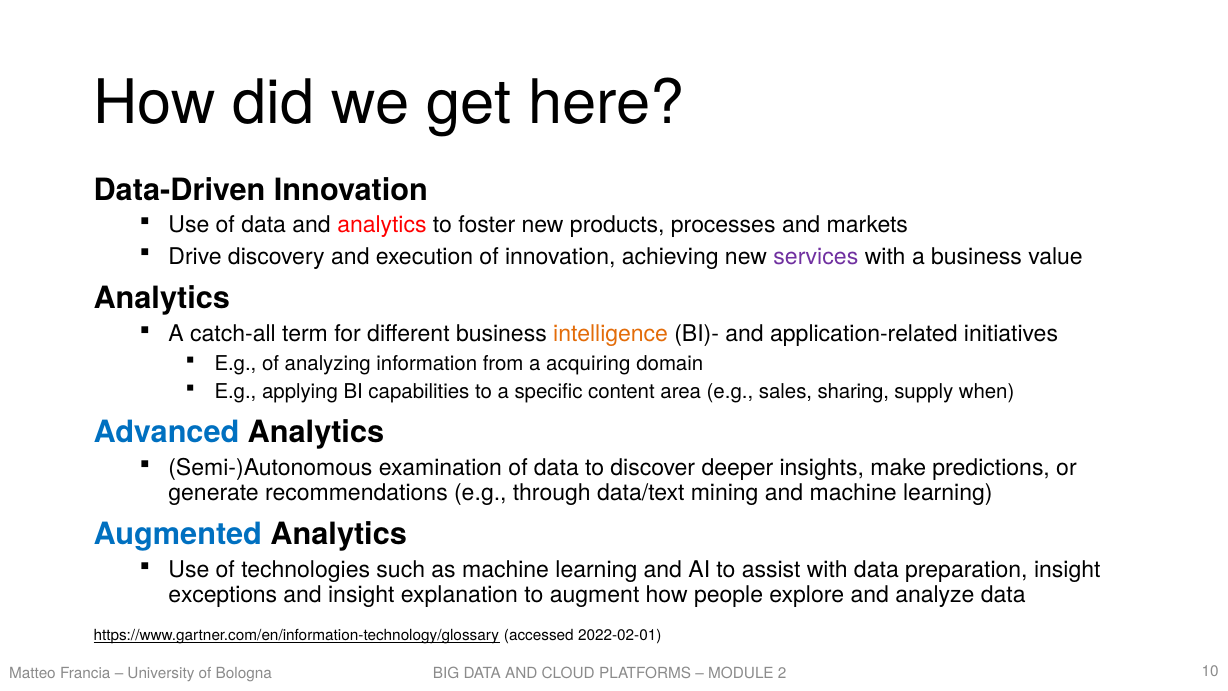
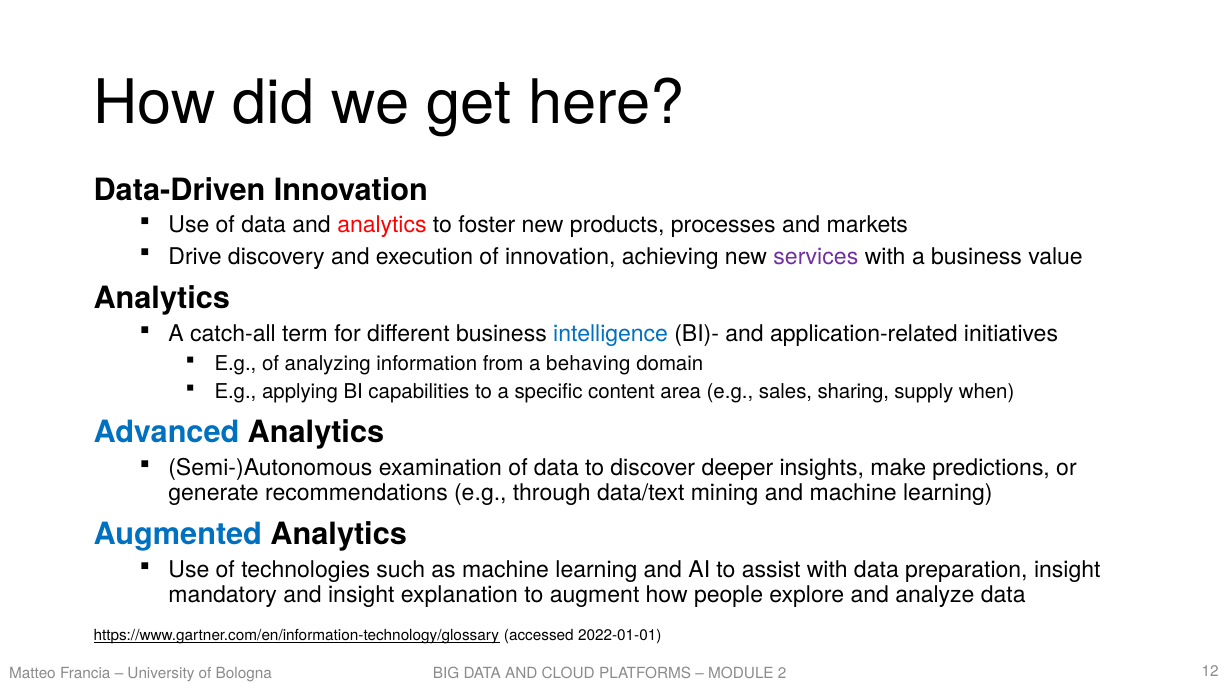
intelligence colour: orange -> blue (611, 334)
acquiring: acquiring -> behaving (588, 364)
exceptions: exceptions -> mandatory (223, 595)
2022-02-01: 2022-02-01 -> 2022-01-01 (620, 635)
10: 10 -> 12 (1210, 672)
